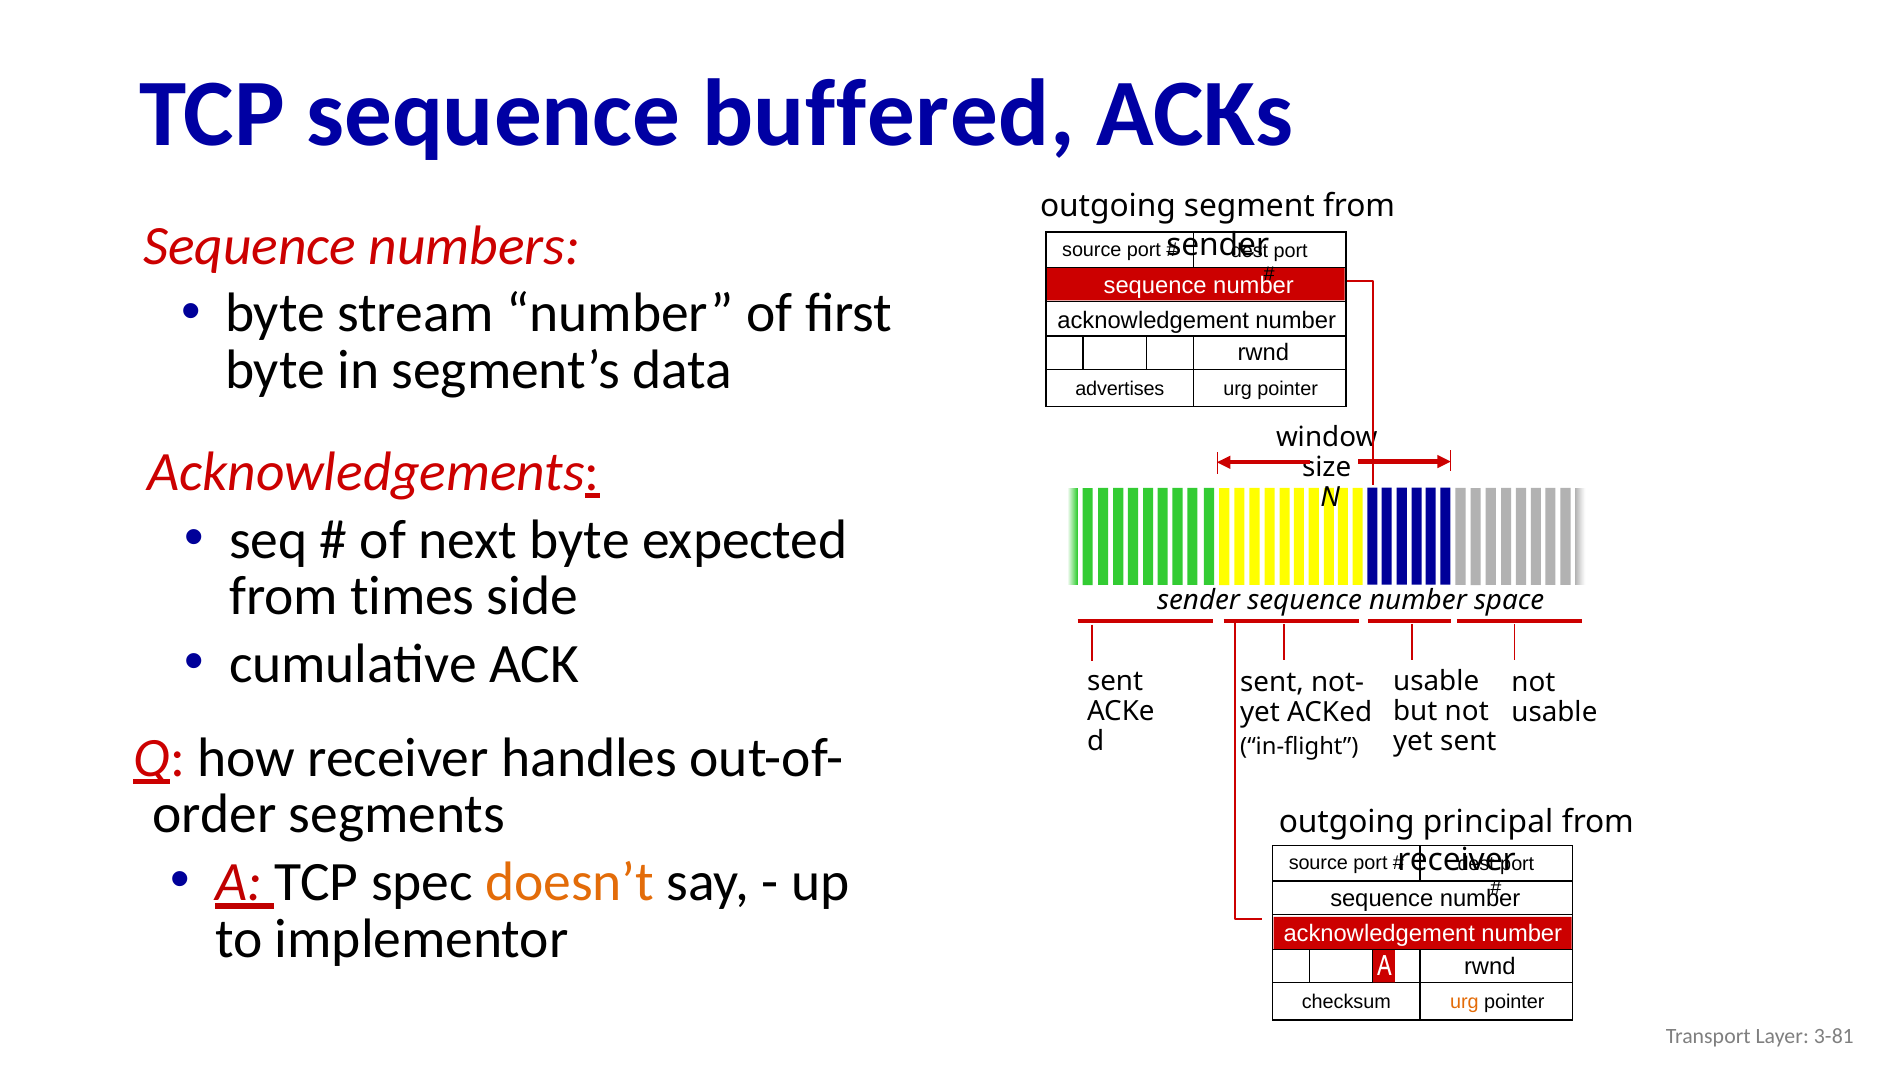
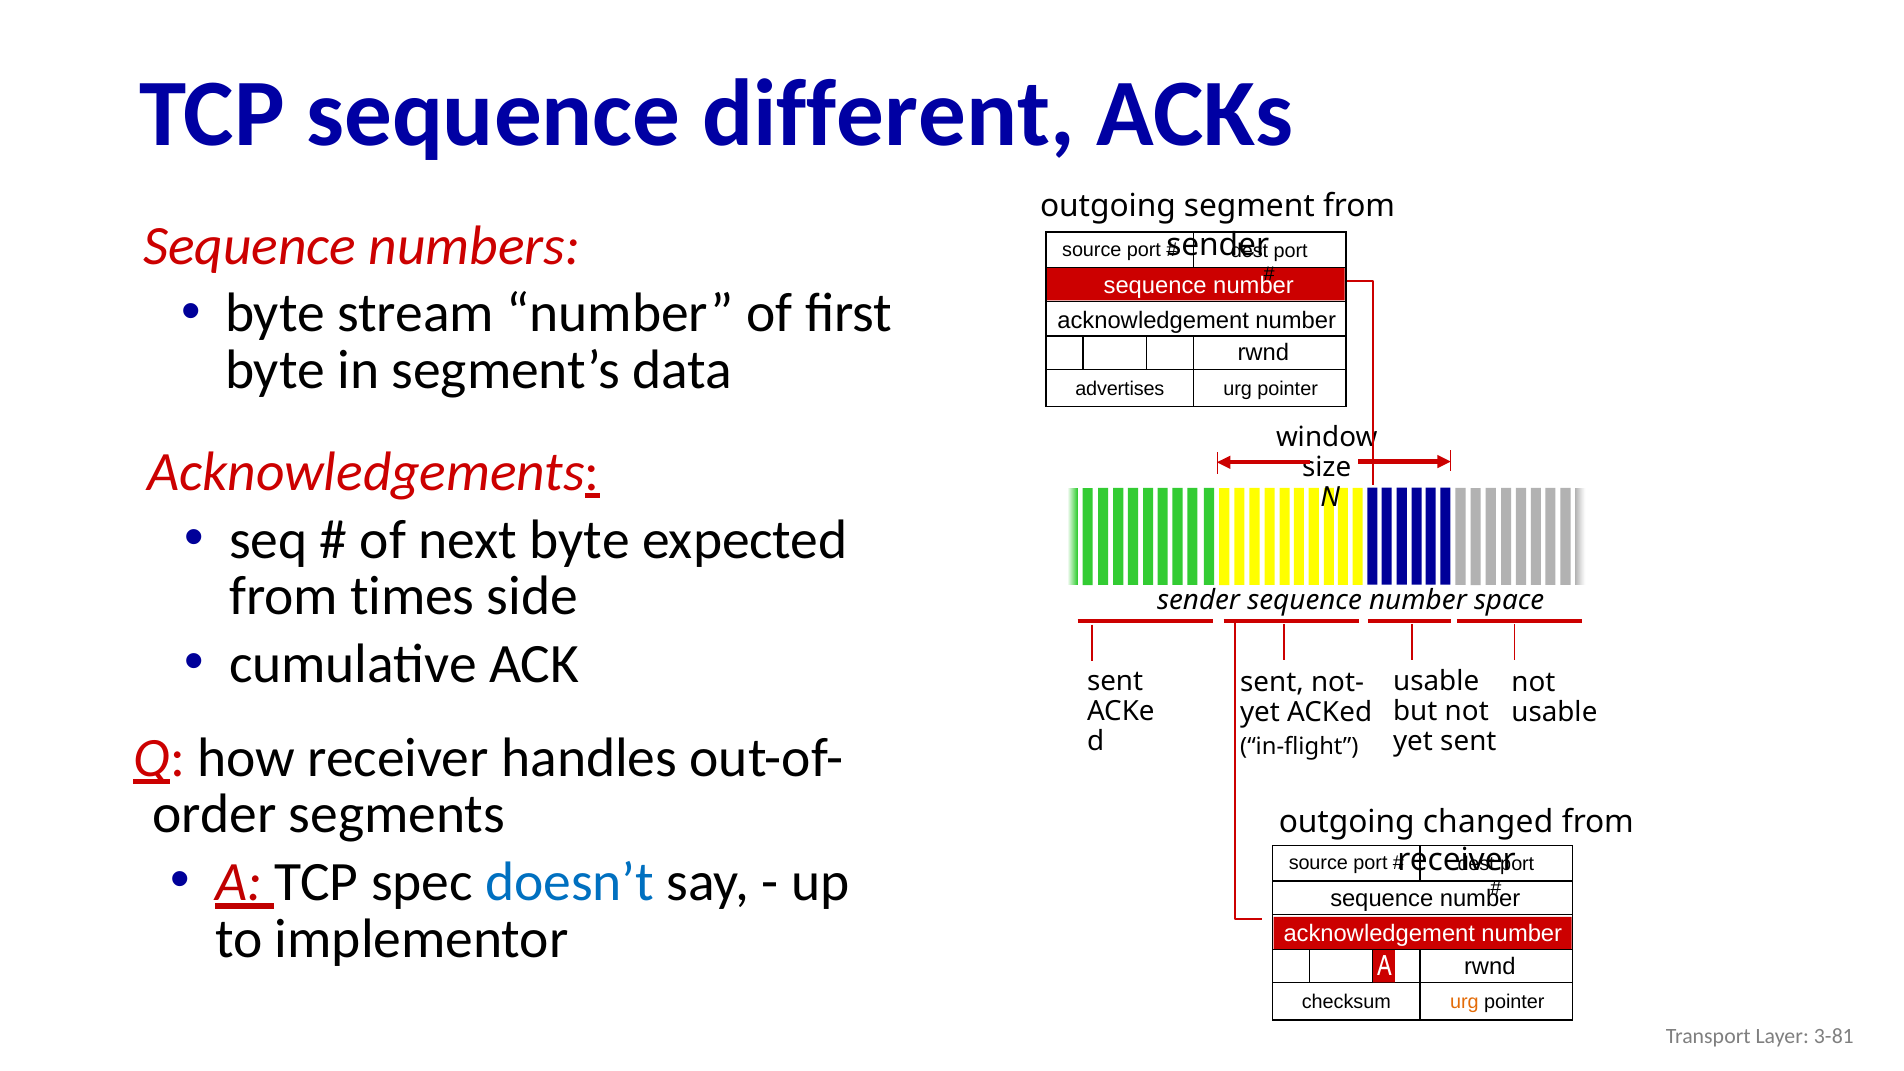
buffered: buffered -> different (889, 114)
principal: principal -> changed (1488, 822)
doesn’t colour: orange -> blue (570, 882)
